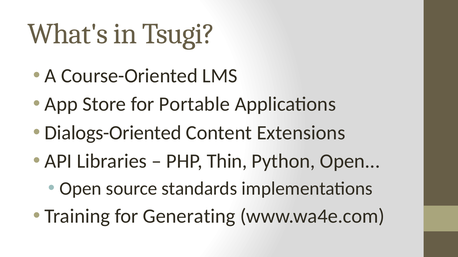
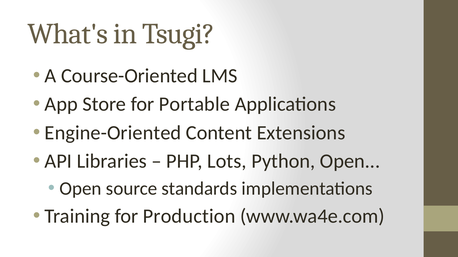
Dialogs-Oriented: Dialogs-Oriented -> Engine-Oriented (113, 133)
Thin: Thin -> Lots (227, 162)
Generating: Generating -> Production (189, 217)
